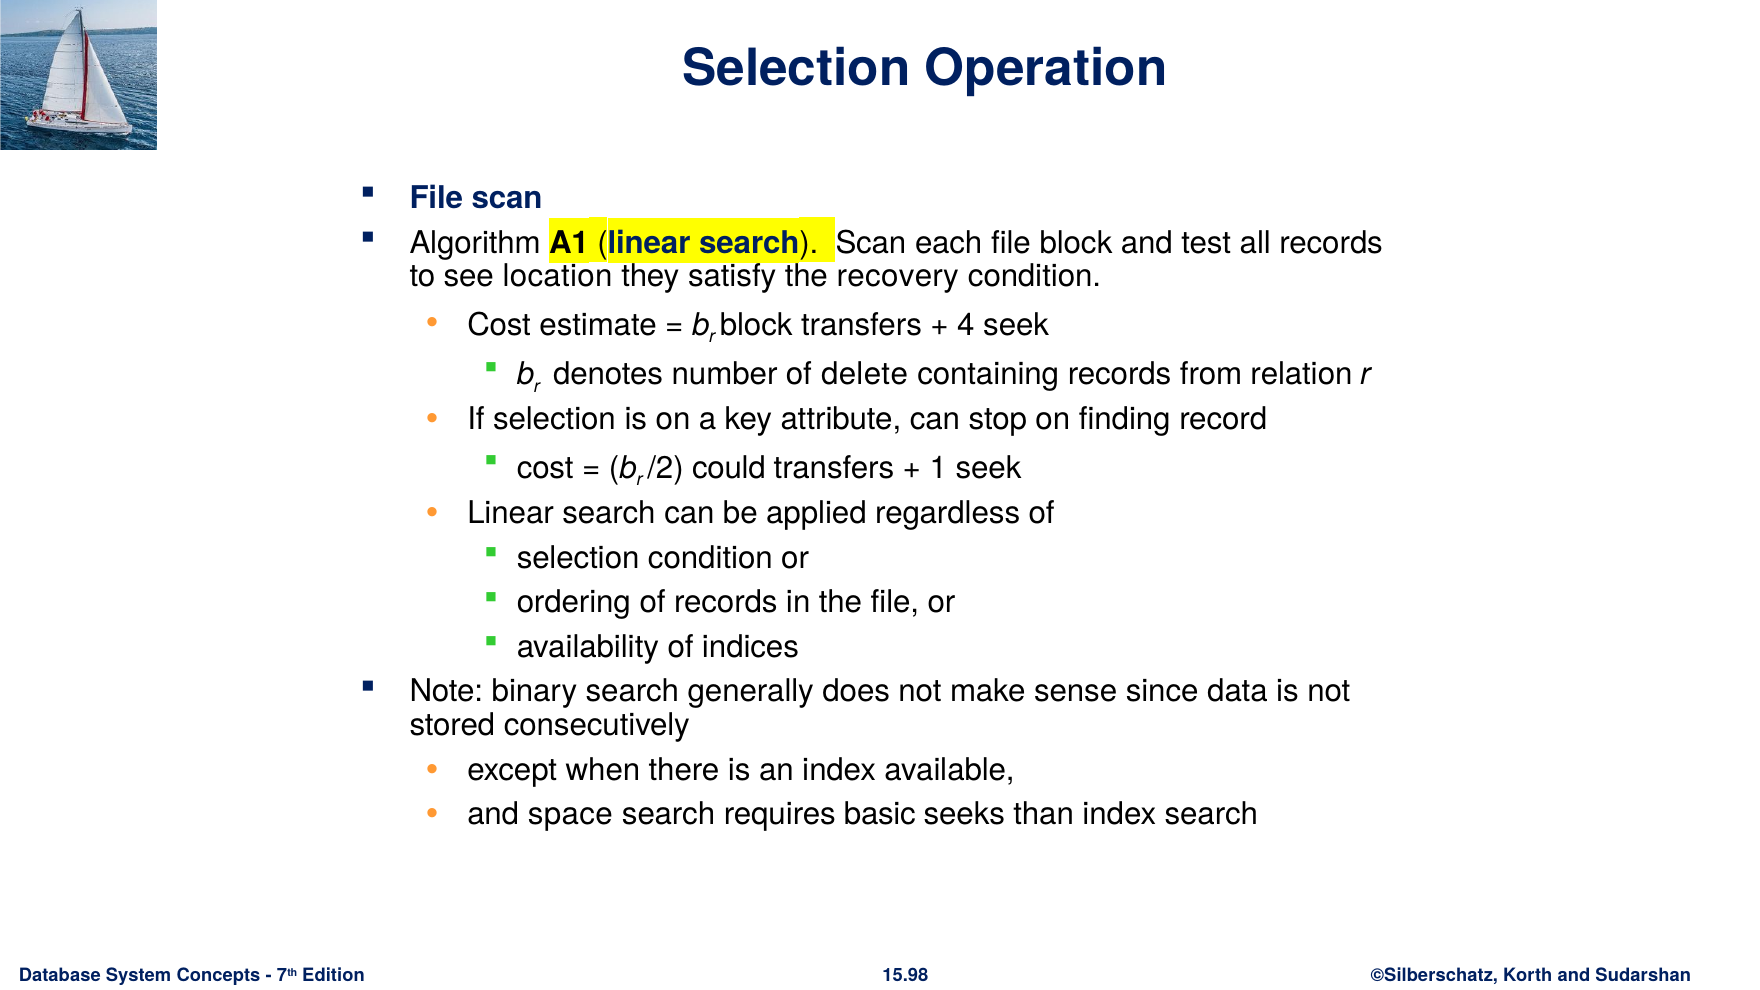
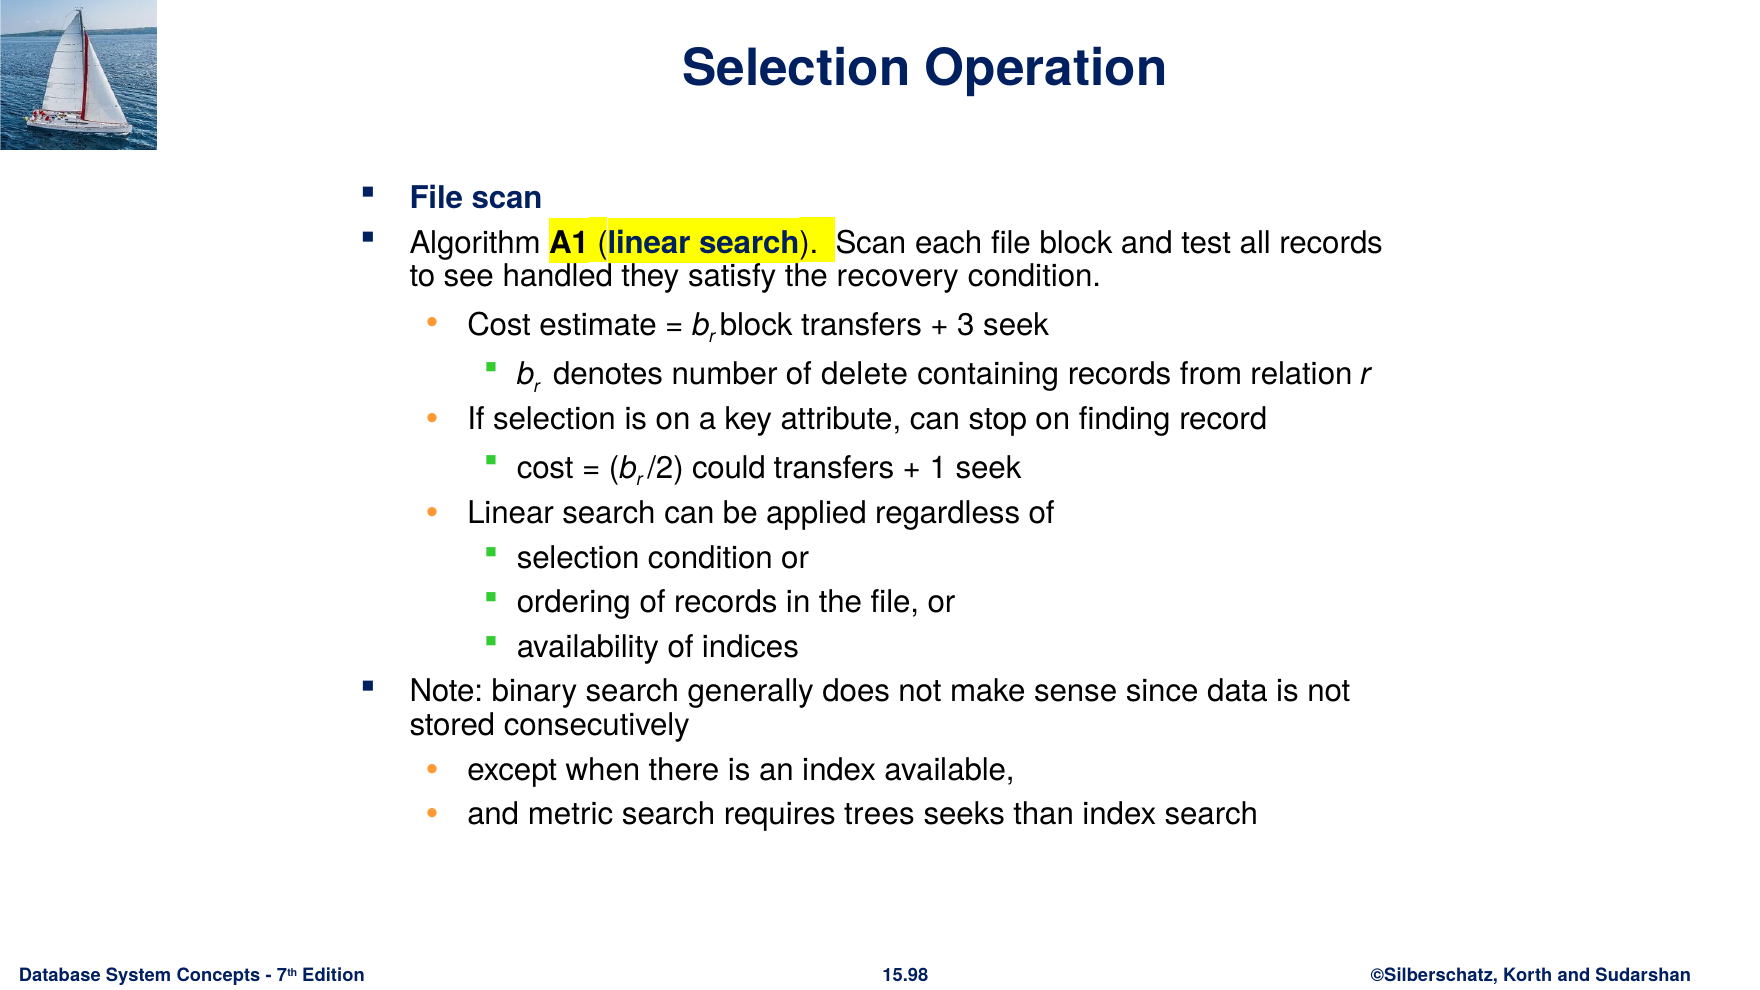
location: location -> handled (558, 277)
4: 4 -> 3 (966, 325)
space: space -> metric (571, 814)
basic: basic -> trees (880, 814)
